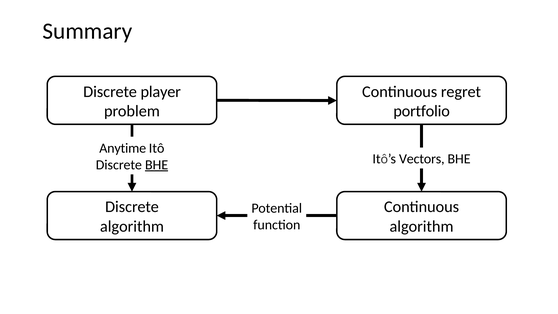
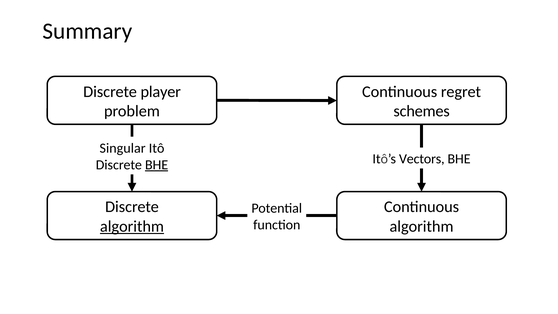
portfolio: portfolio -> schemes (422, 111)
Anytime: Anytime -> Singular (123, 148)
algorithm underline: none -> present (132, 226)
